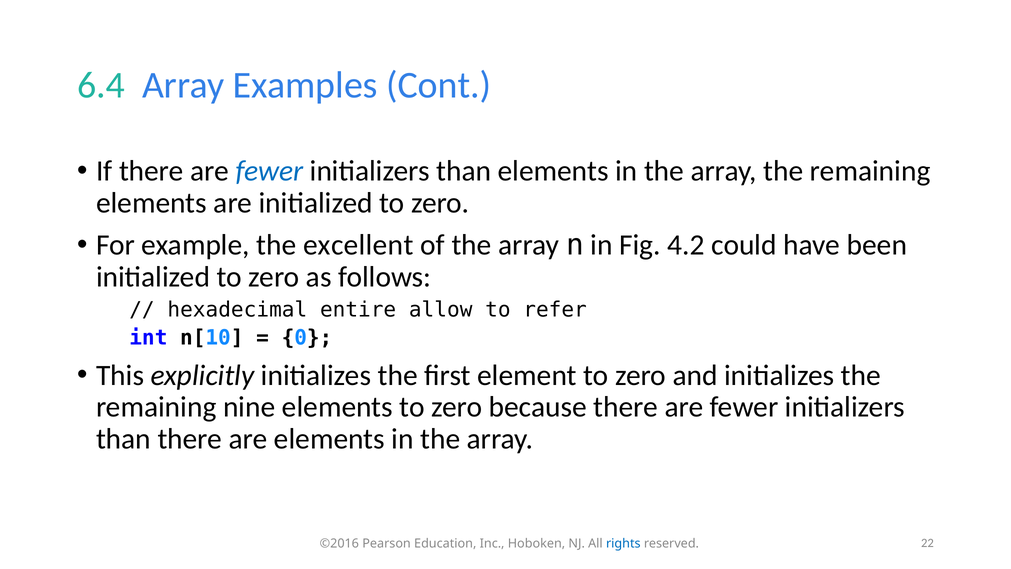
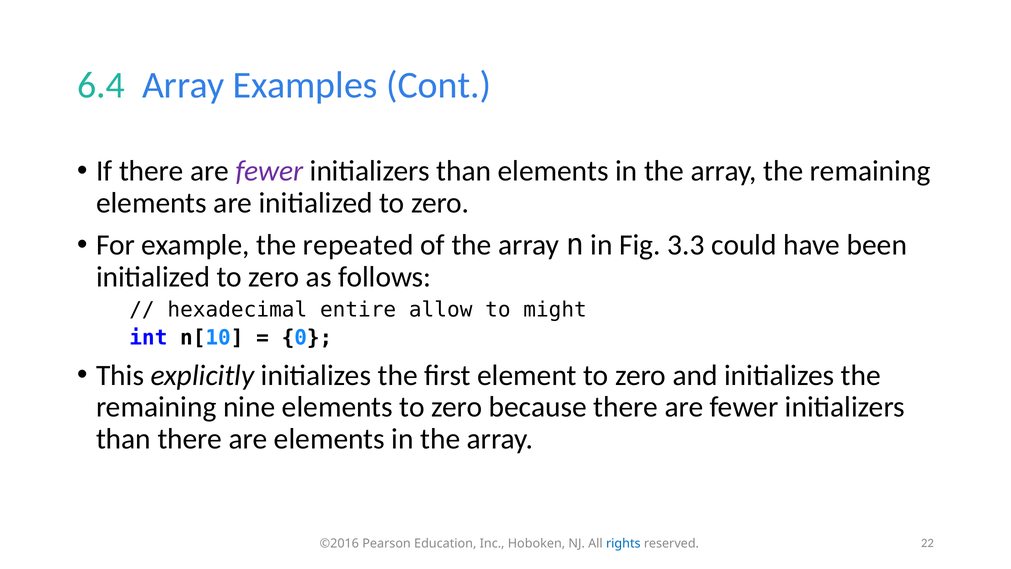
fewer colour: blue -> purple (269, 171)
excellent: excellent -> repeated (358, 245)
4.2: 4.2 -> 3.3 (686, 245)
refer: refer -> might (555, 309)
